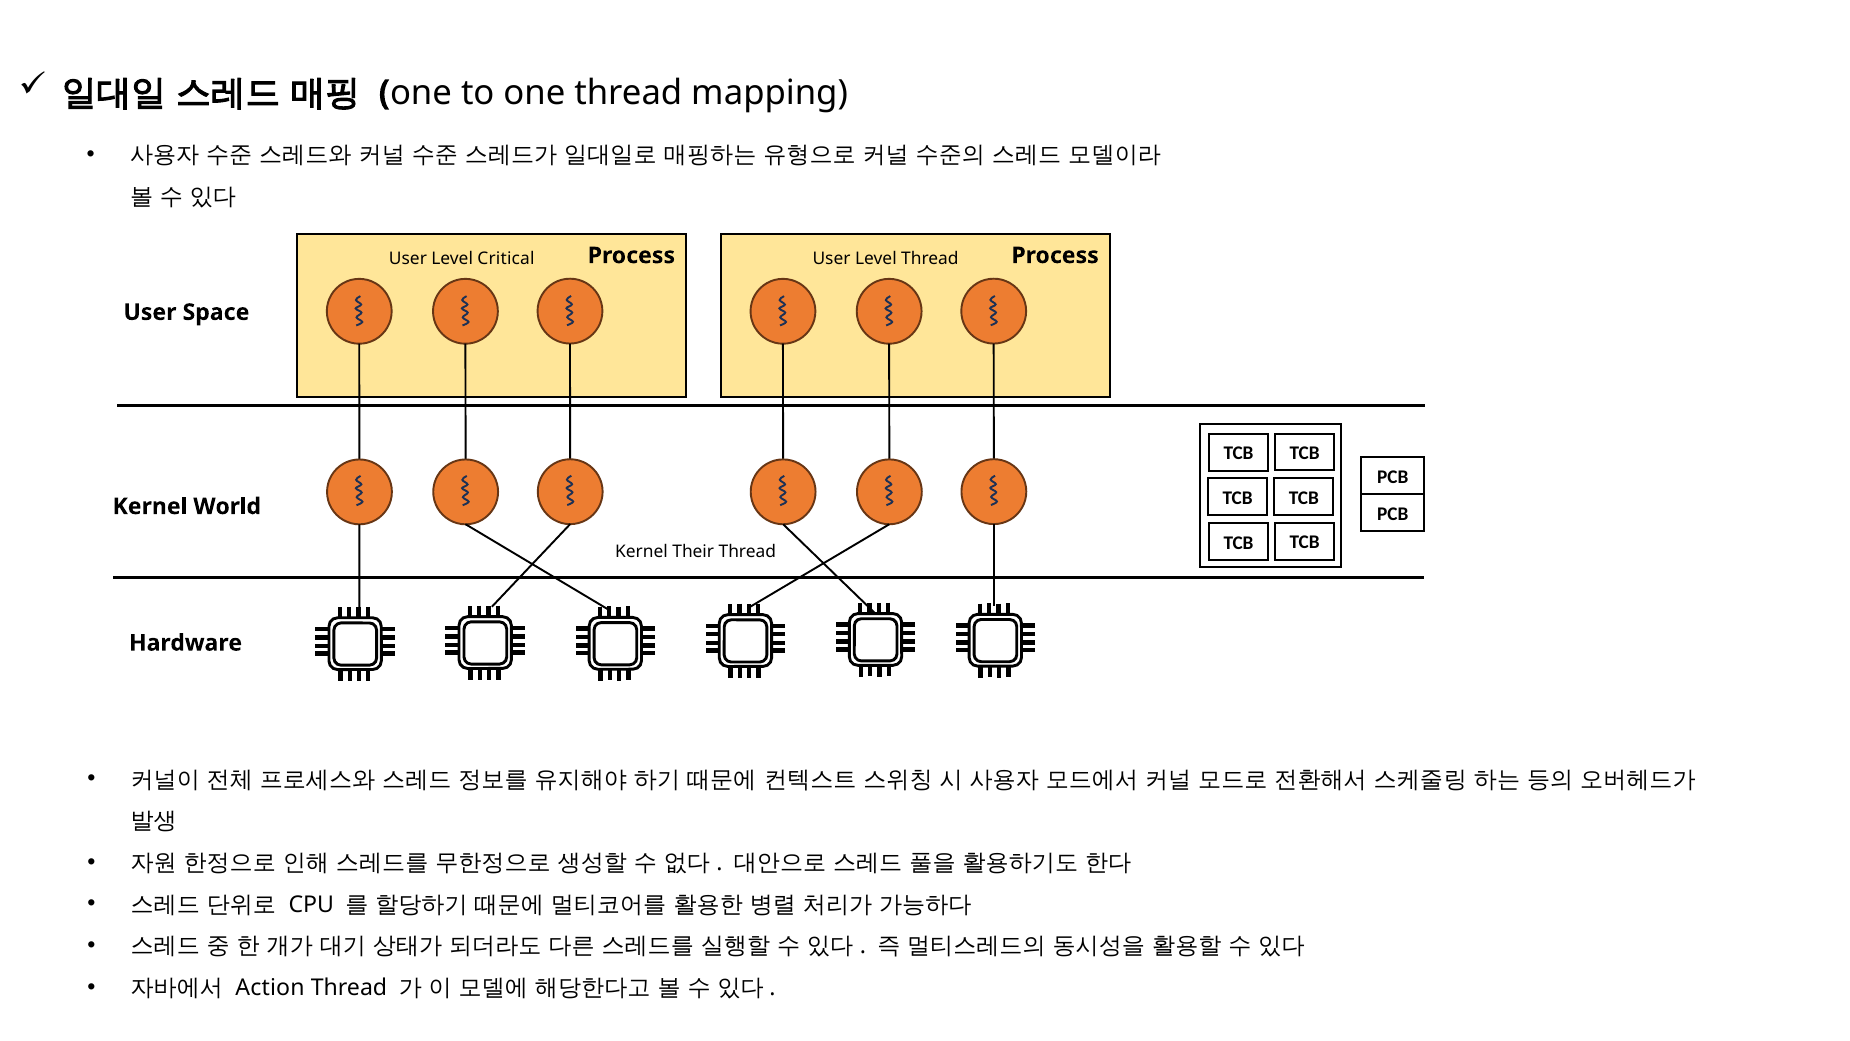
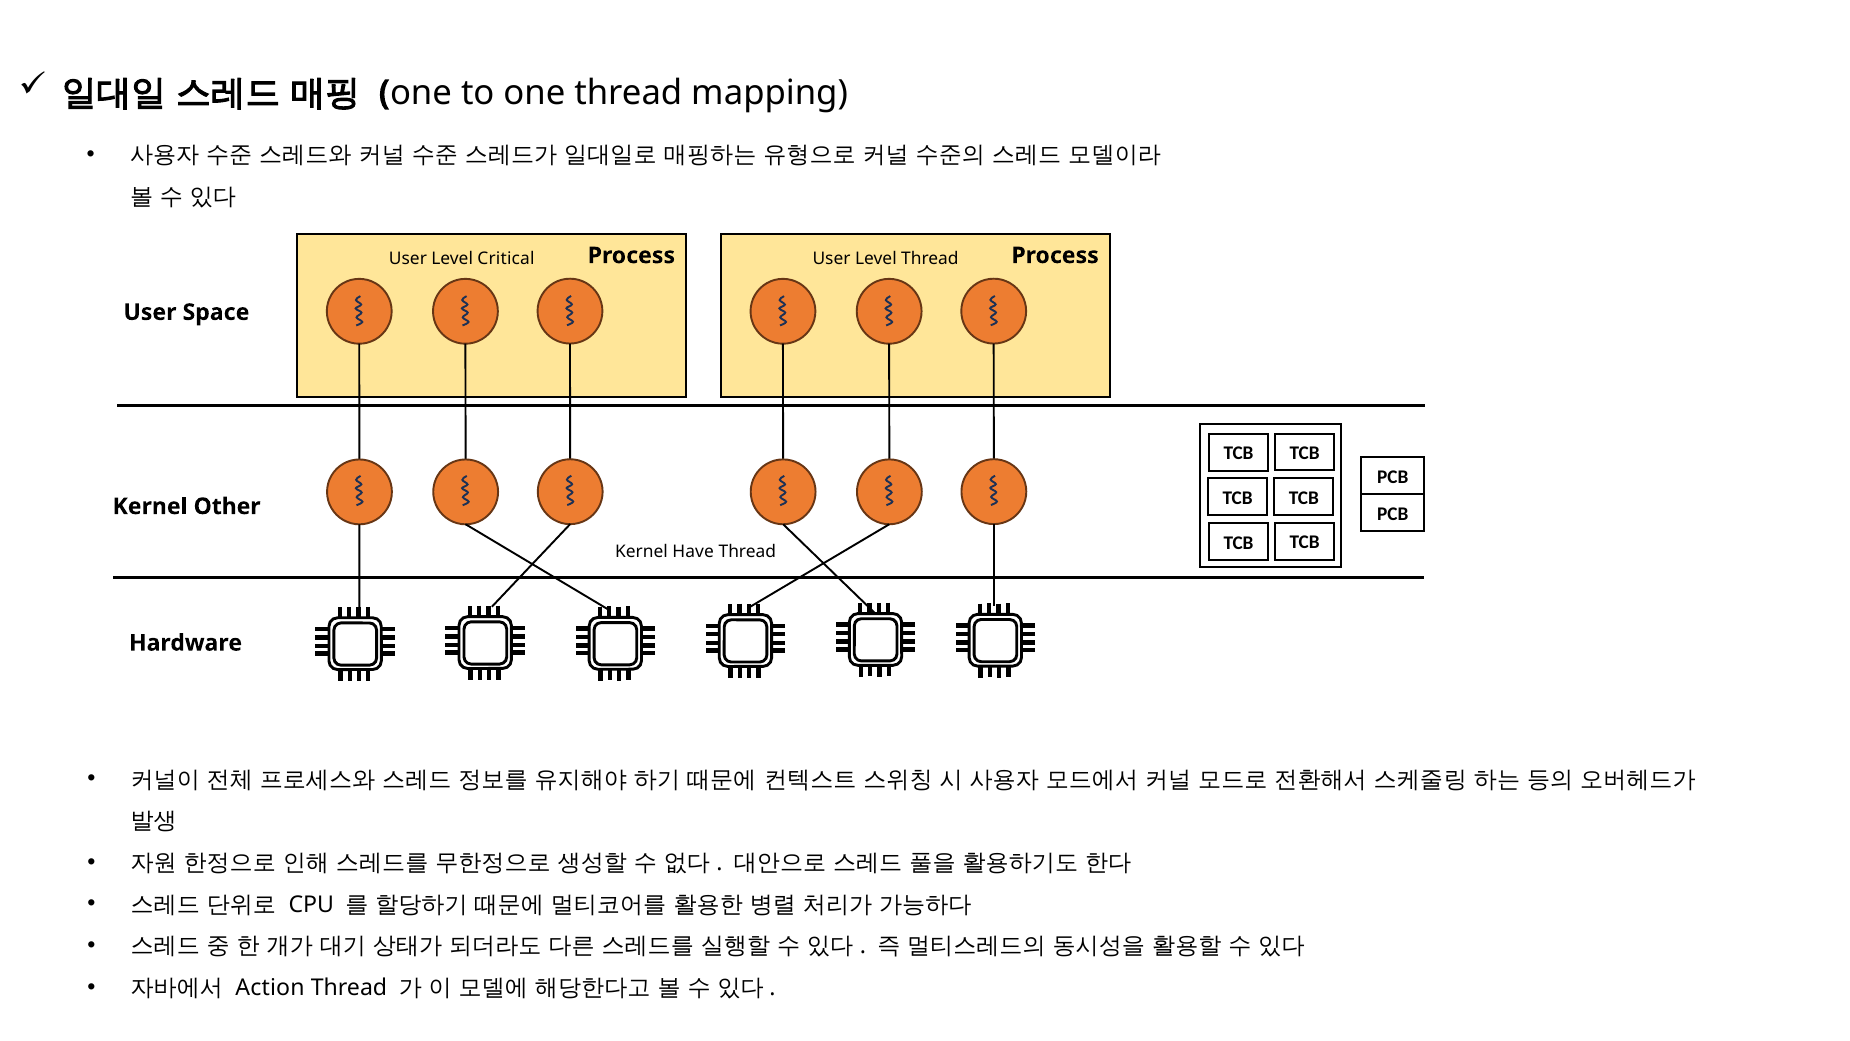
World: World -> Other (227, 506)
Their: Their -> Have (693, 552)
